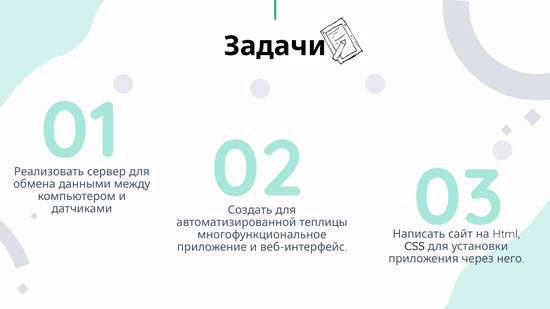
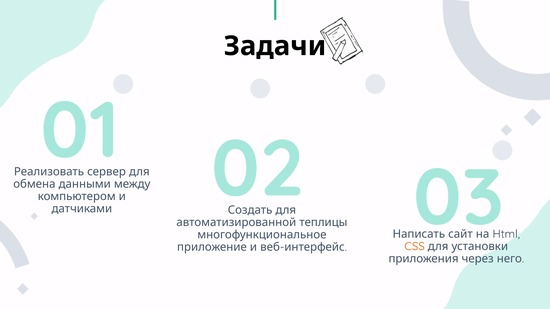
CSS colour: black -> orange (415, 247)
